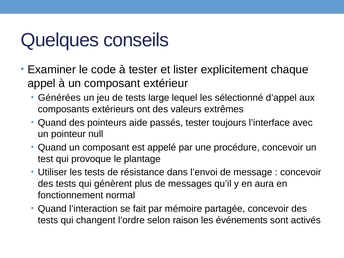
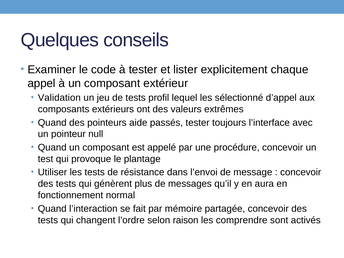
Générées: Générées -> Validation (59, 98)
large: large -> profil (159, 98)
événements: événements -> comprendre (242, 220)
